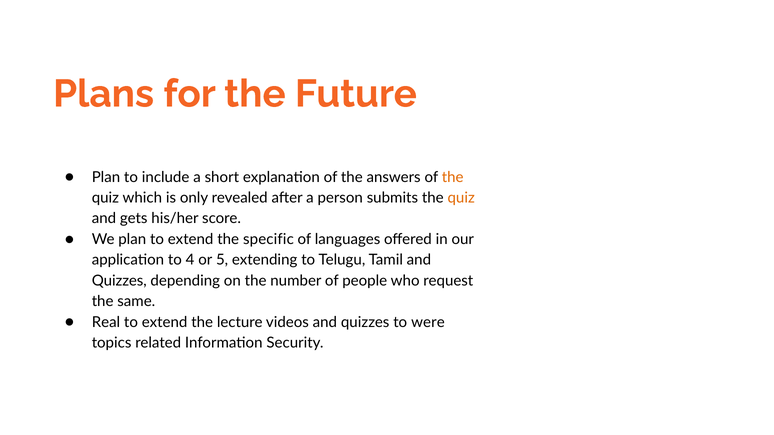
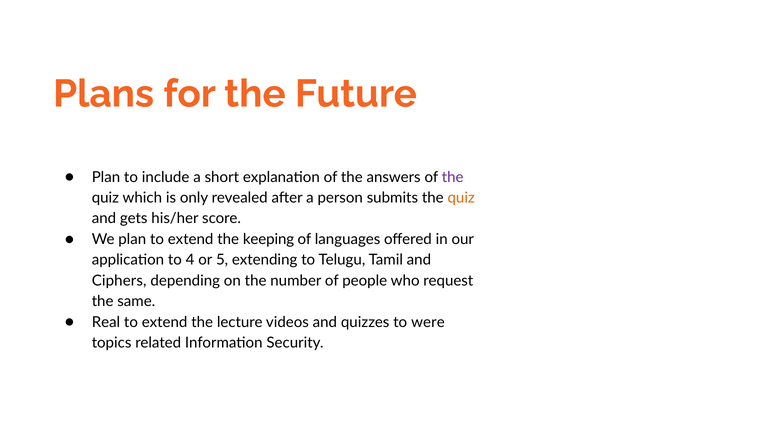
the colour: orange -> purple (453, 177)
specific: specific -> keeping (269, 239)
Quizzes: Quizzes -> Ciphers (119, 281)
